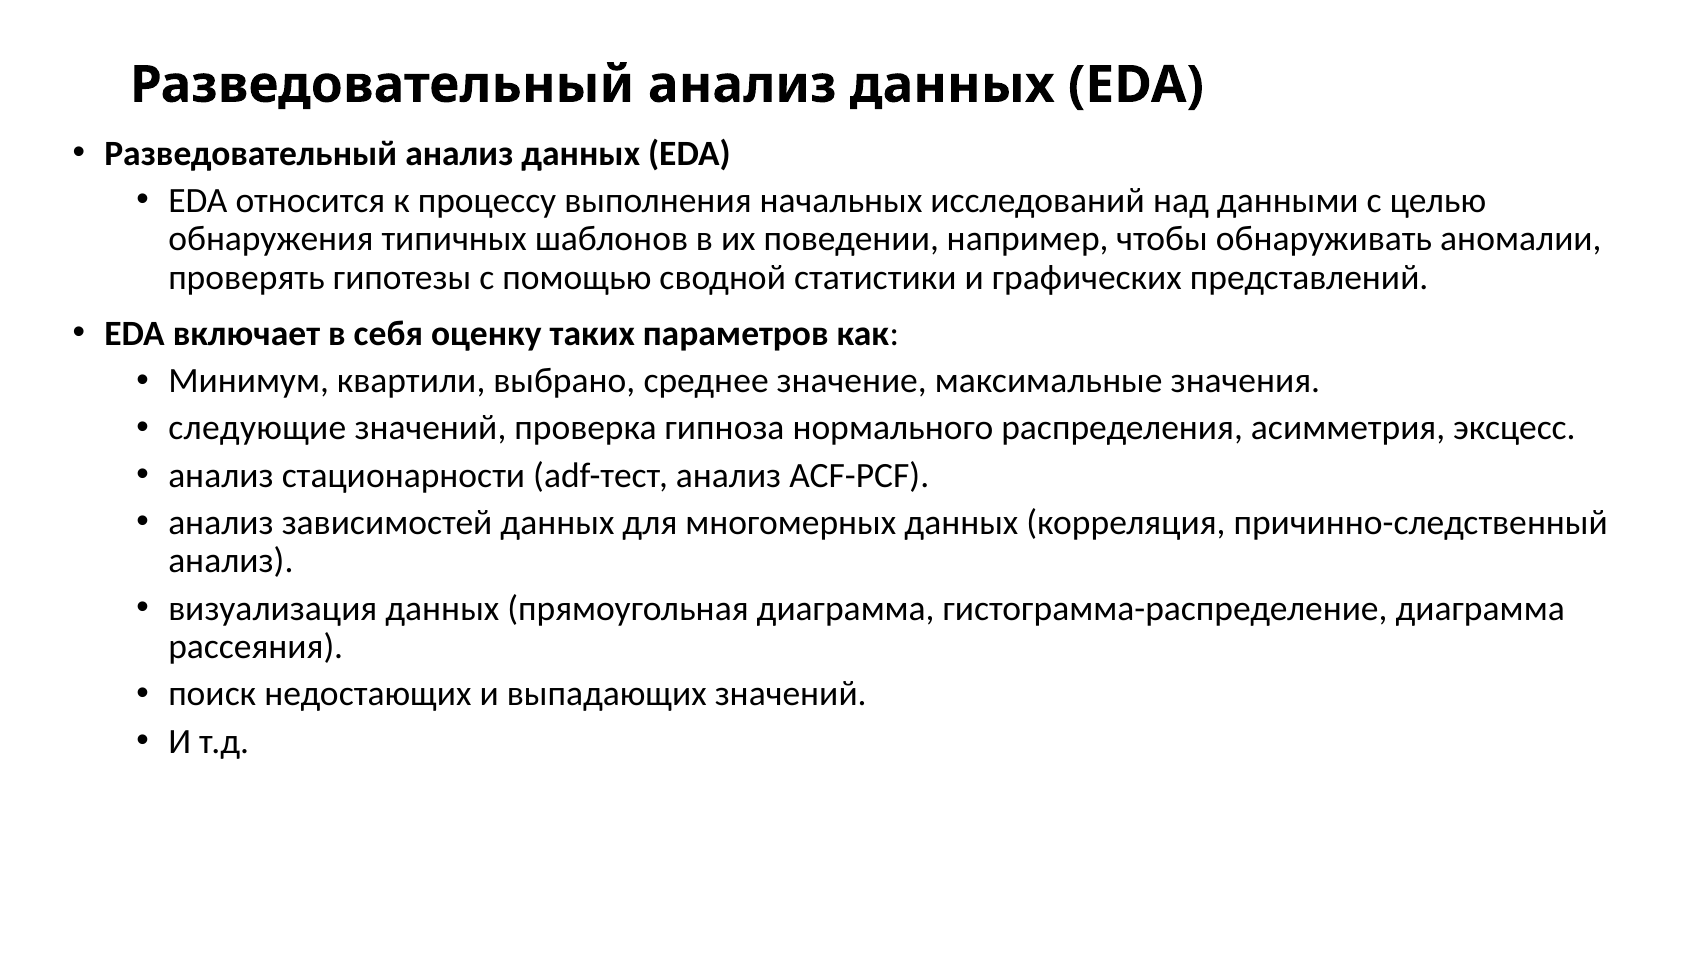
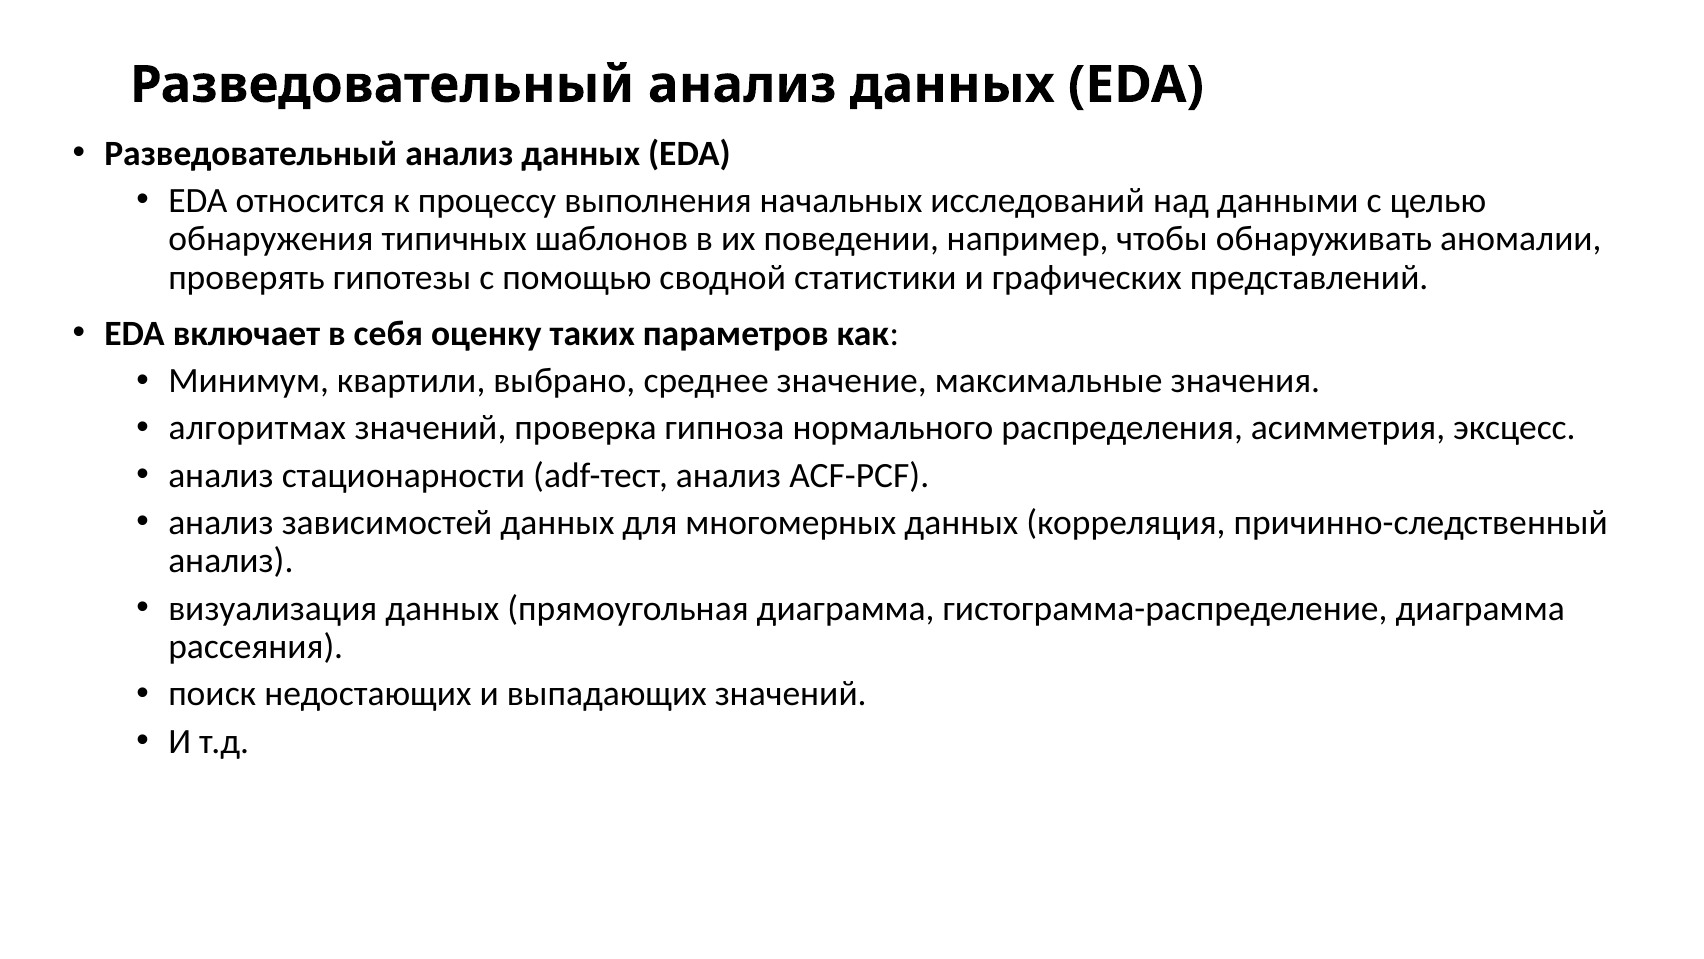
следующие: следующие -> алгоритмах (257, 428)
